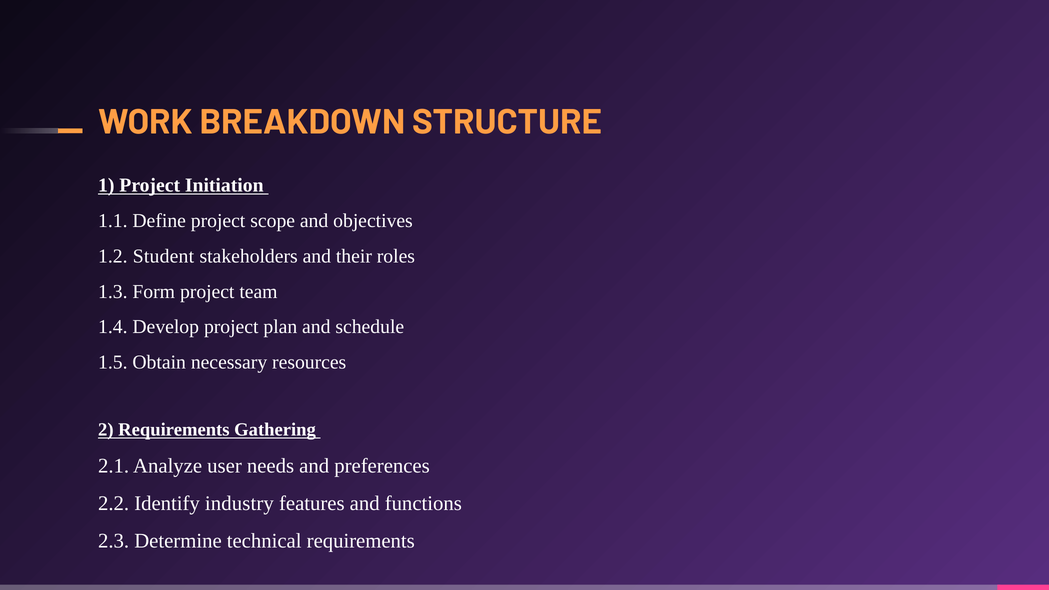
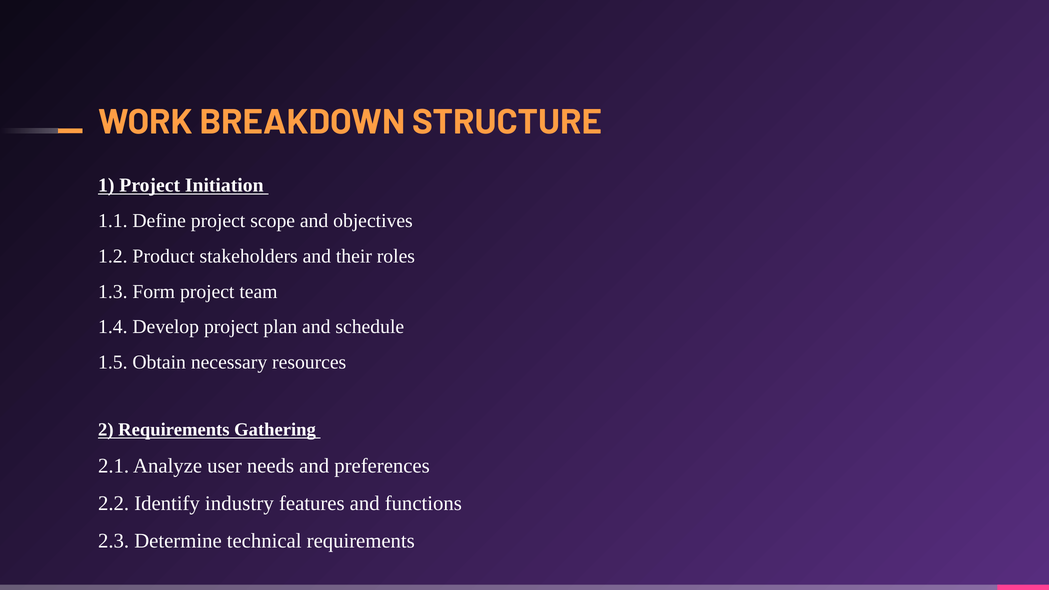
Student: Student -> Product (163, 256)
